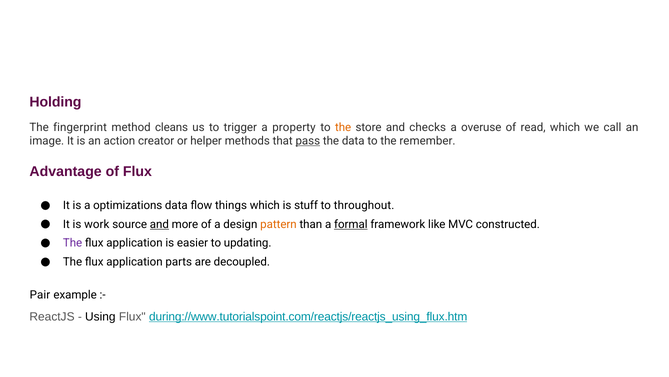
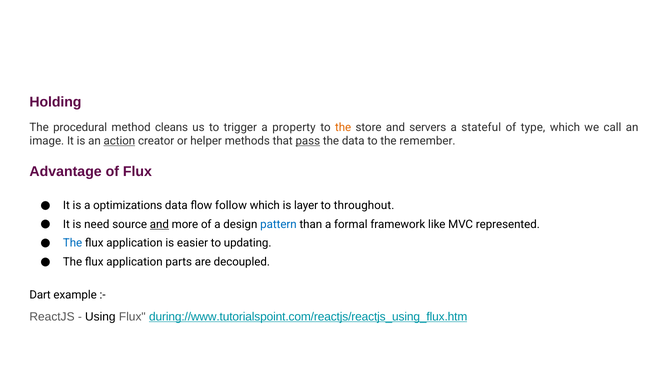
fingerprint: fingerprint -> procedural (80, 127)
checks: checks -> servers (428, 127)
overuse: overuse -> stateful (481, 127)
read: read -> type (533, 127)
action underline: none -> present (119, 141)
things: things -> follow (231, 205)
stuff: stuff -> layer (306, 205)
work: work -> need (97, 224)
pattern colour: orange -> blue (278, 224)
formal underline: present -> none (351, 224)
constructed: constructed -> represented (508, 224)
The colour: purple -> blue (73, 243)
Pair: Pair -> Dart (40, 294)
